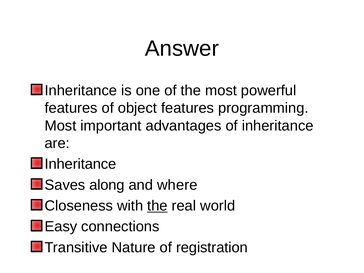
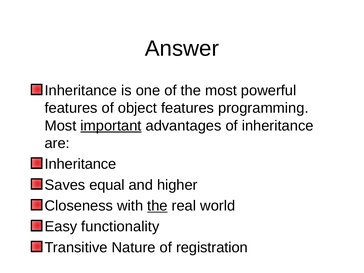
important underline: none -> present (111, 126)
along: along -> equal (107, 185)
where: where -> higher (177, 185)
connections: connections -> functionality (120, 227)
